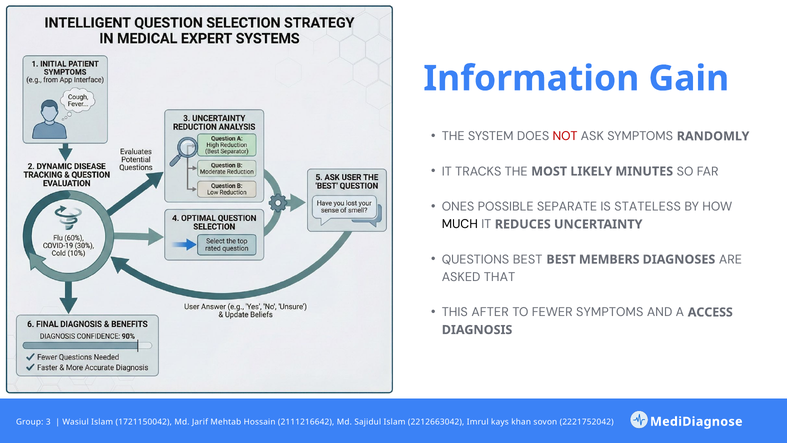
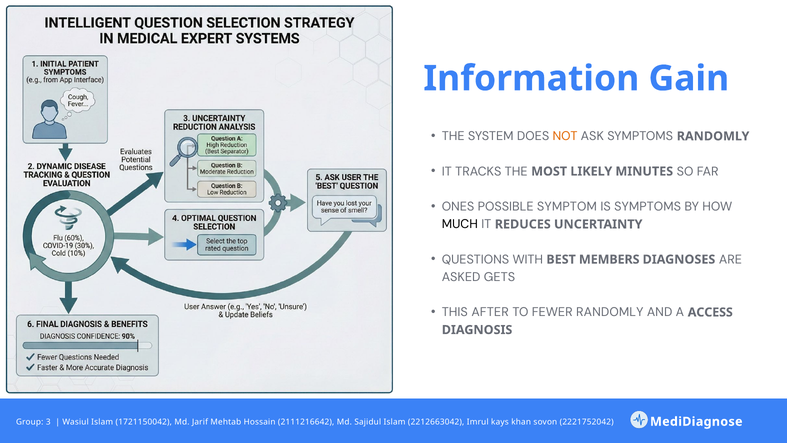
NOT colour: red -> orange (565, 136)
SEPARATE: SEPARATE -> SYMPTOM (567, 207)
IS STATELESS: STATELESS -> SYMPTOMS (648, 207)
QUESTIONS BEST: BEST -> WITH (528, 259)
THAT: THAT -> GETS (499, 277)
FEWER SYMPTOMS: SYMPTOMS -> RANDOMLY (610, 312)
